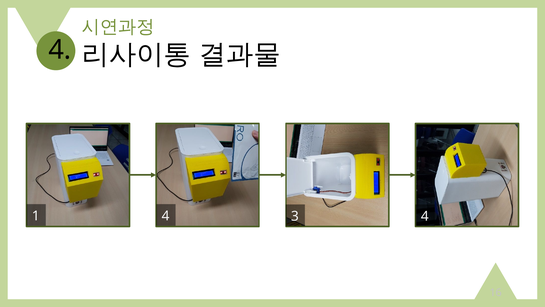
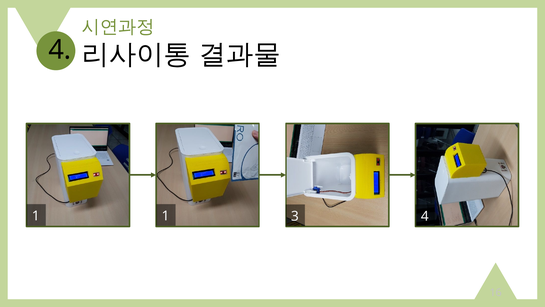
1 4: 4 -> 1 (166, 216)
